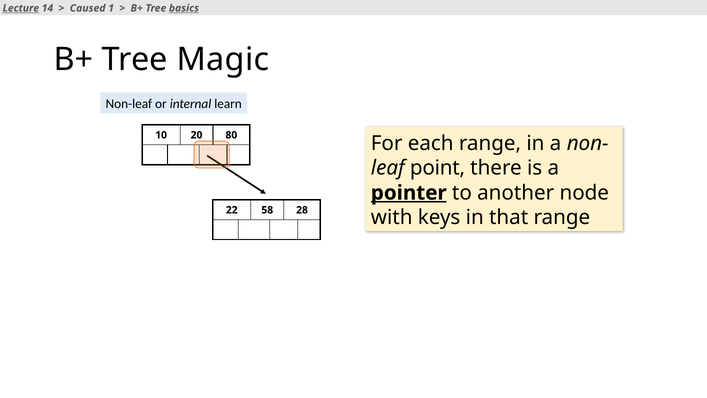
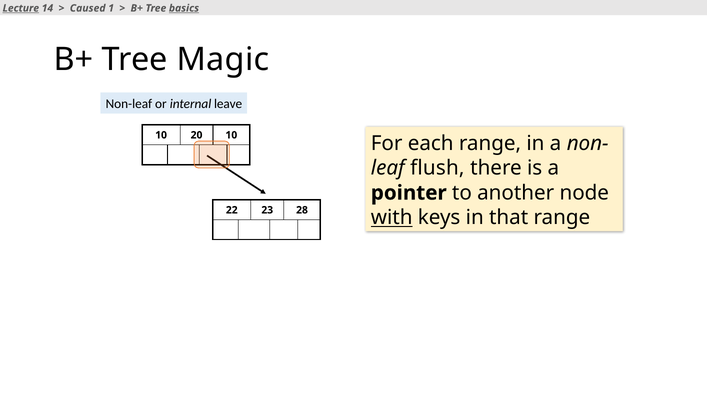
learn: learn -> leave (228, 104)
80: 80 -> 10 (231, 135)
point: point -> flush (437, 168)
pointer underline: present -> none (409, 193)
58: 58 -> 23 (267, 210)
with underline: none -> present (392, 217)
